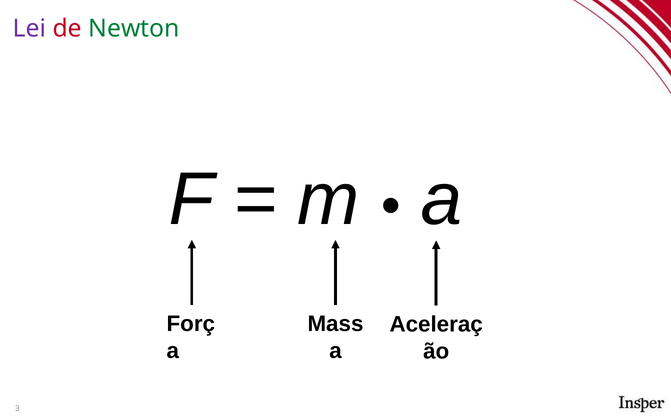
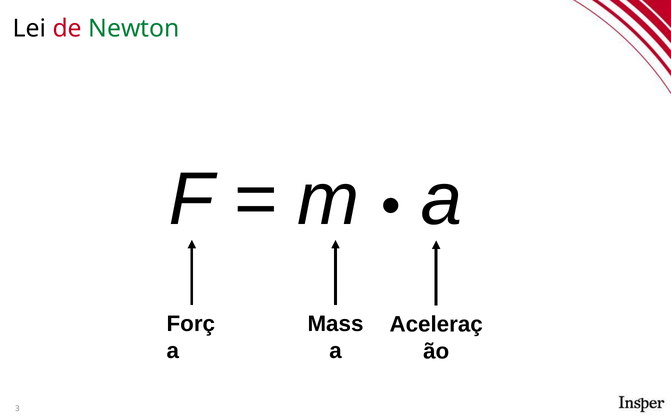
Lei colour: purple -> black (30, 28)
